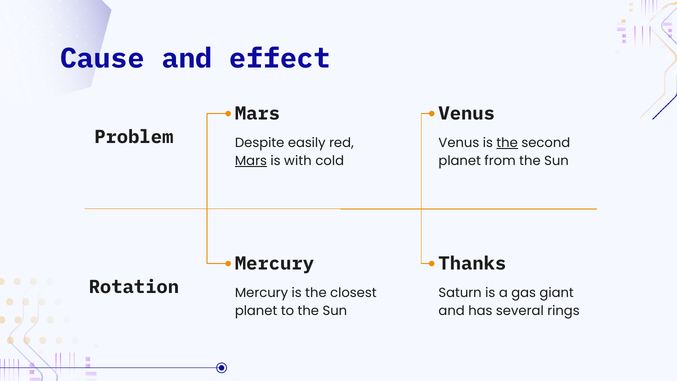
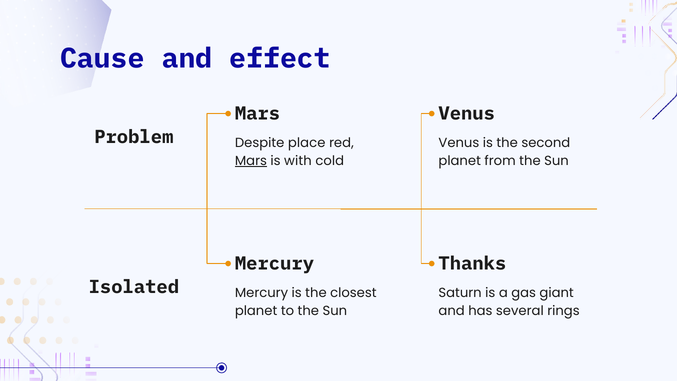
easily: easily -> place (307, 143)
the underline: present -> none (507, 143)
Rotation: Rotation -> Isolated (134, 287)
